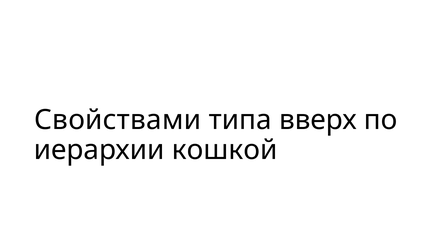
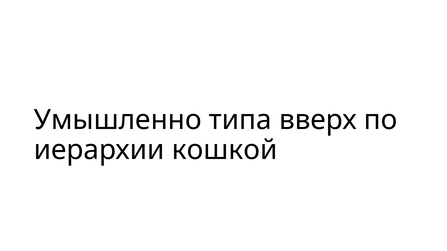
Свойствами: Свойствами -> Умышленно (118, 120)
